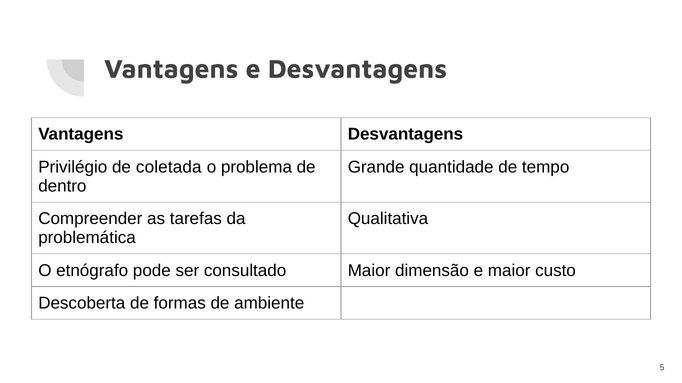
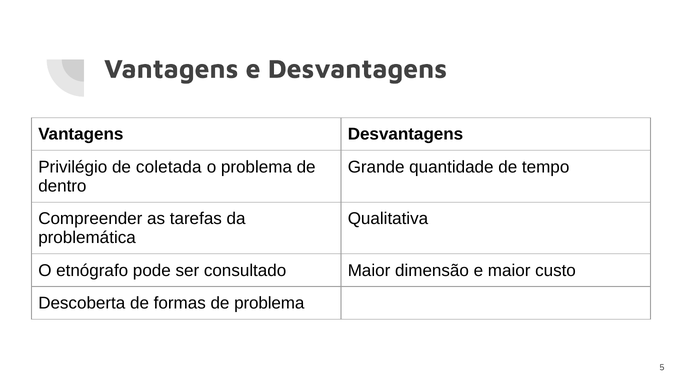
de ambiente: ambiente -> problema (269, 304)
